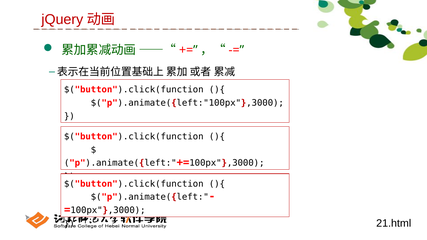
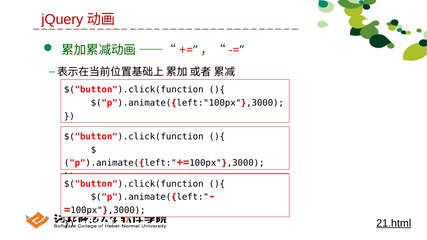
21.html underline: none -> present (394, 223)
